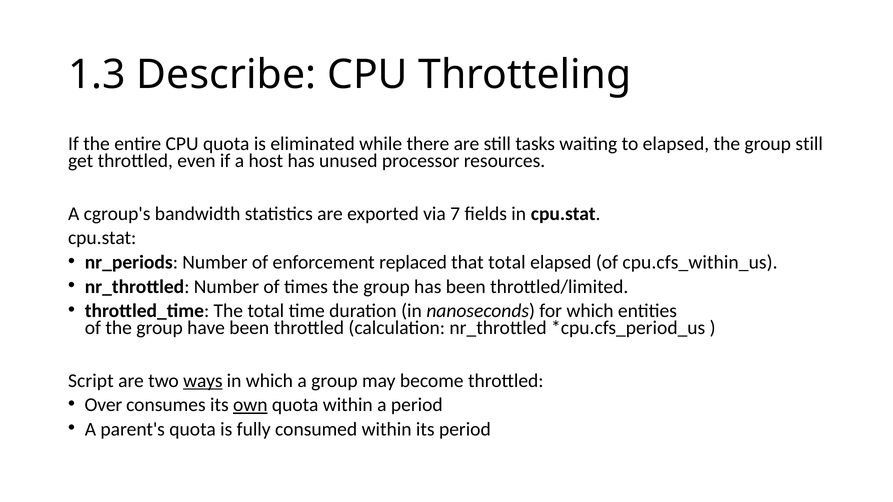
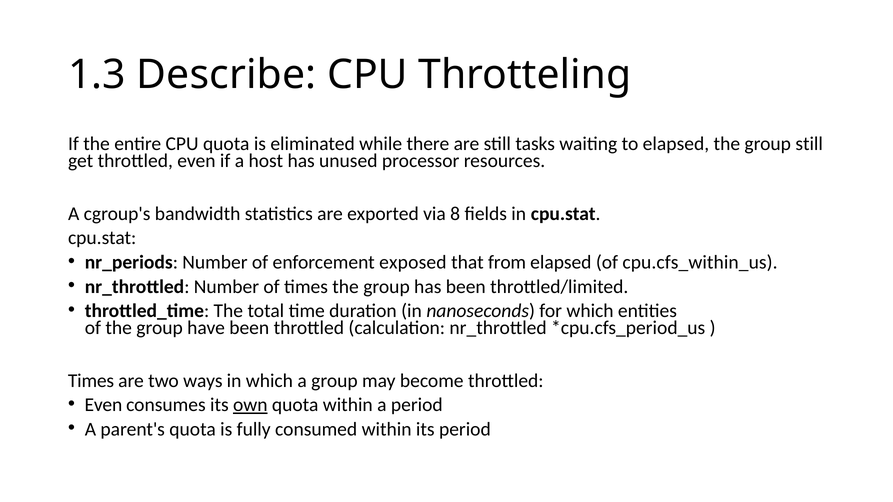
7: 7 -> 8 (455, 214)
replaced: replaced -> exposed (413, 262)
that total: total -> from (507, 262)
Script: Script -> Times (91, 381)
ways underline: present -> none (203, 381)
Over: Over -> Even (103, 405)
